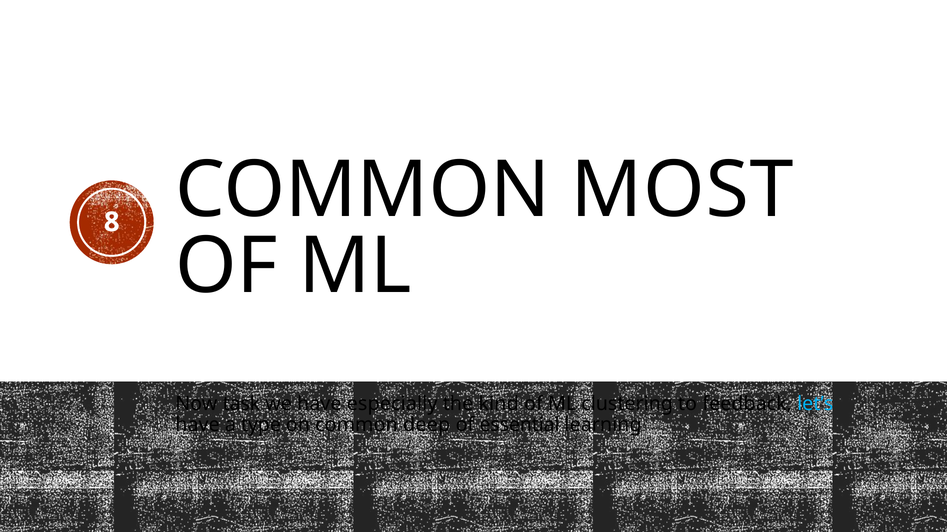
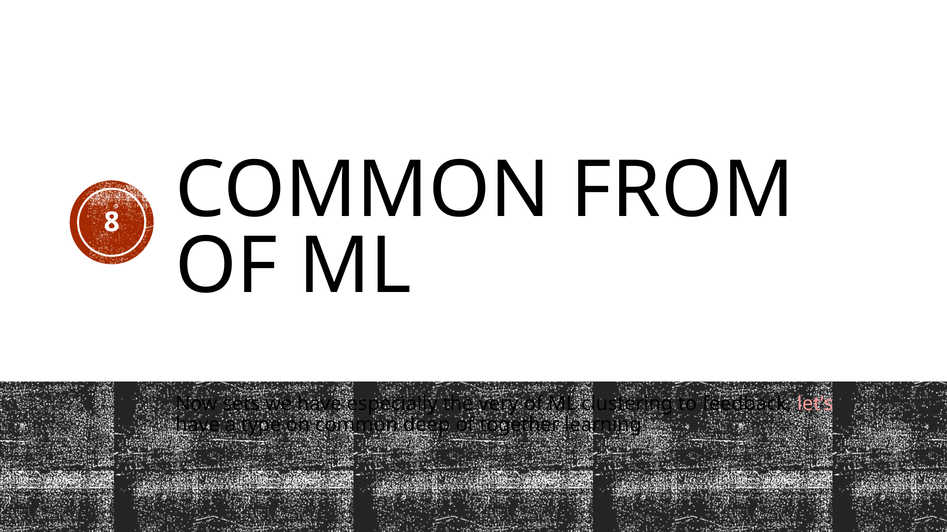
MOST: MOST -> FROM (683, 191)
task: task -> sets (241, 404)
kind: kind -> very (499, 404)
let’s colour: light blue -> pink (815, 404)
essential: essential -> together (520, 425)
